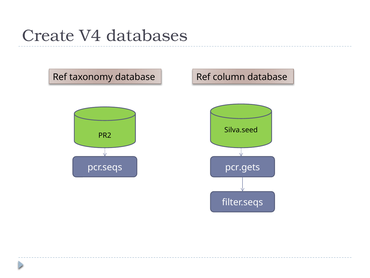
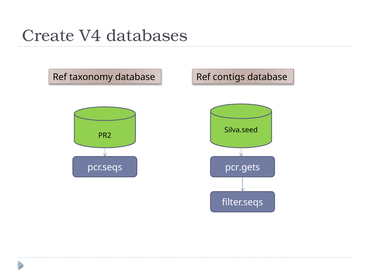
column: column -> contigs (229, 77)
